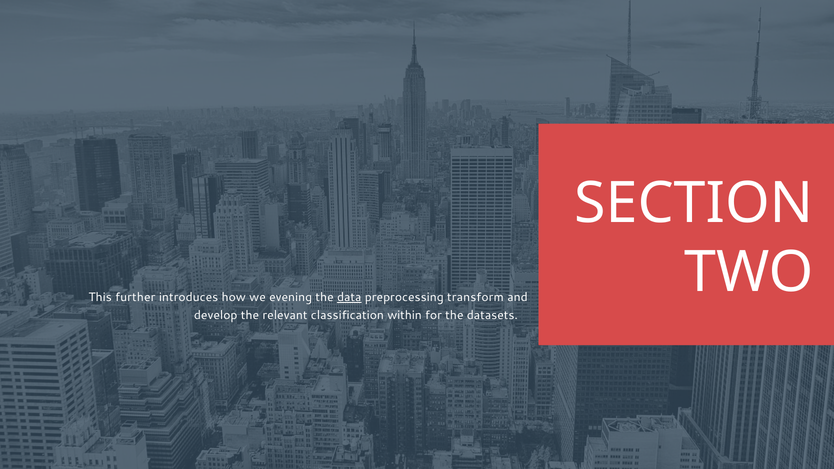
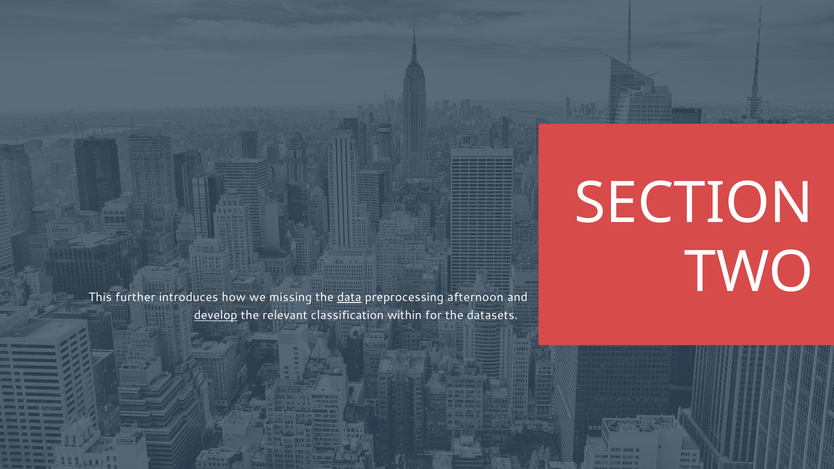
evening: evening -> missing (291, 297)
transform: transform -> afternoon (476, 297)
develop underline: none -> present (216, 316)
